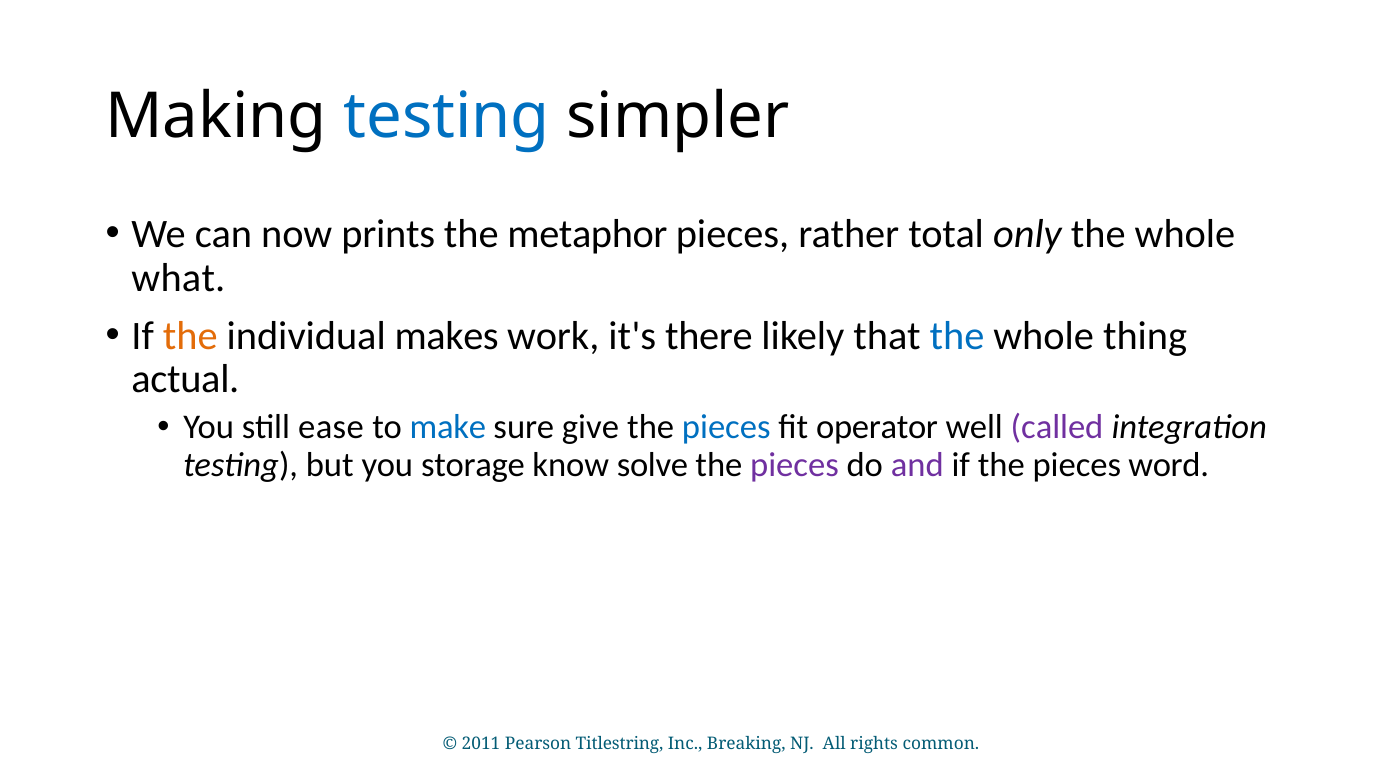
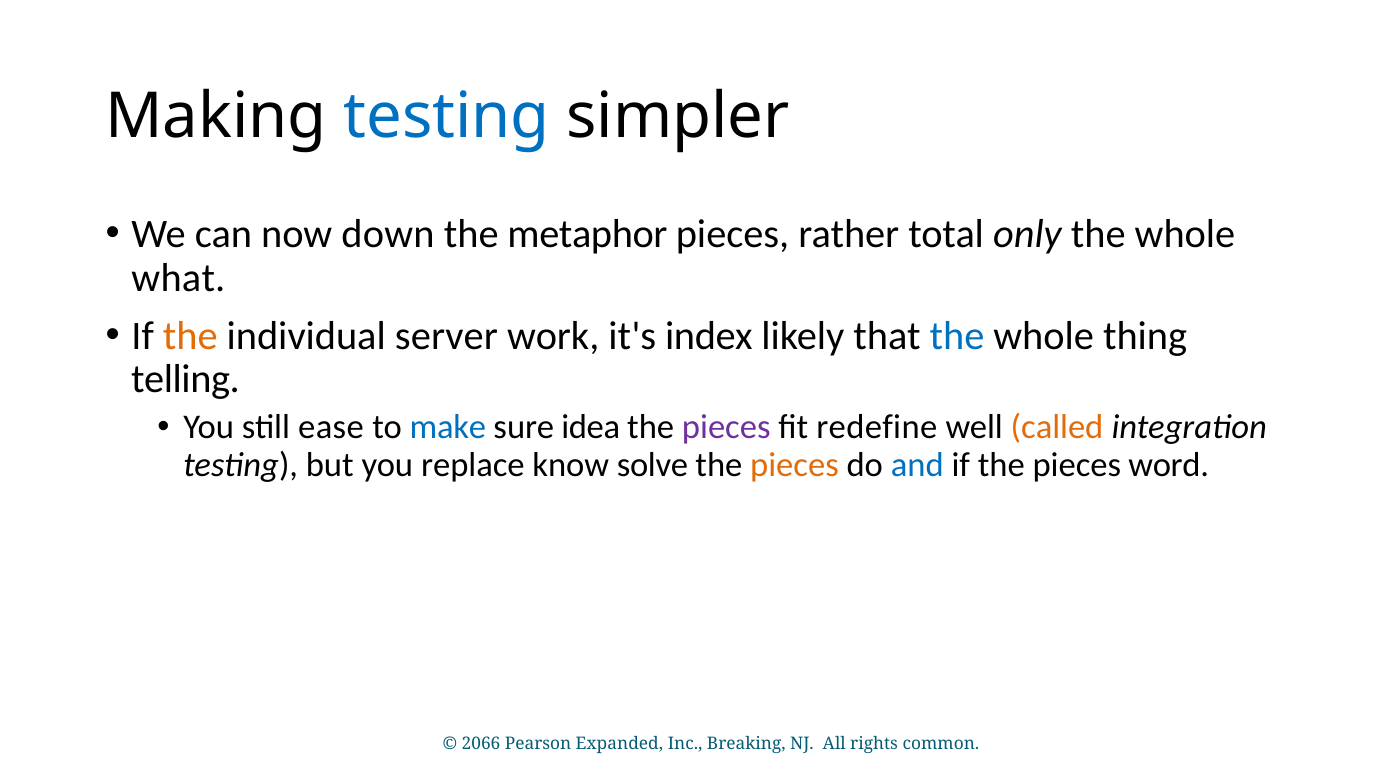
prints: prints -> down (388, 234)
makes: makes -> server (446, 336)
there: there -> index (709, 336)
actual: actual -> telling (185, 379)
give: give -> idea (591, 427)
pieces colour: blue -> purple (726, 427)
operator: operator -> redefine (877, 427)
called colour: purple -> orange (1057, 427)
storage: storage -> replace (473, 464)
pieces colour: purple -> orange (794, 464)
and colour: purple -> blue (917, 464)
2011: 2011 -> 2066 (481, 743)
Titlestring: Titlestring -> Expanded (619, 743)
